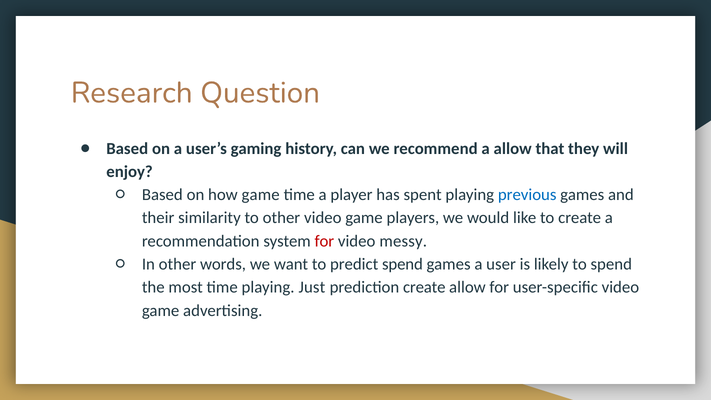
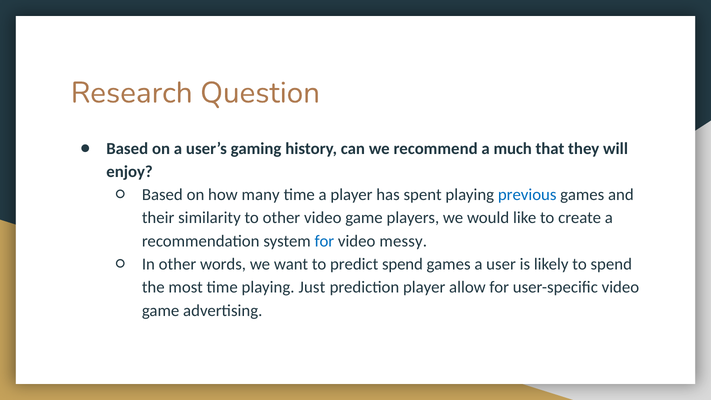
a allow: allow -> much (513, 148)
how game: game -> many (261, 195)
for colour: red -> blue (324, 241)
prediction create: create -> player (424, 287)
